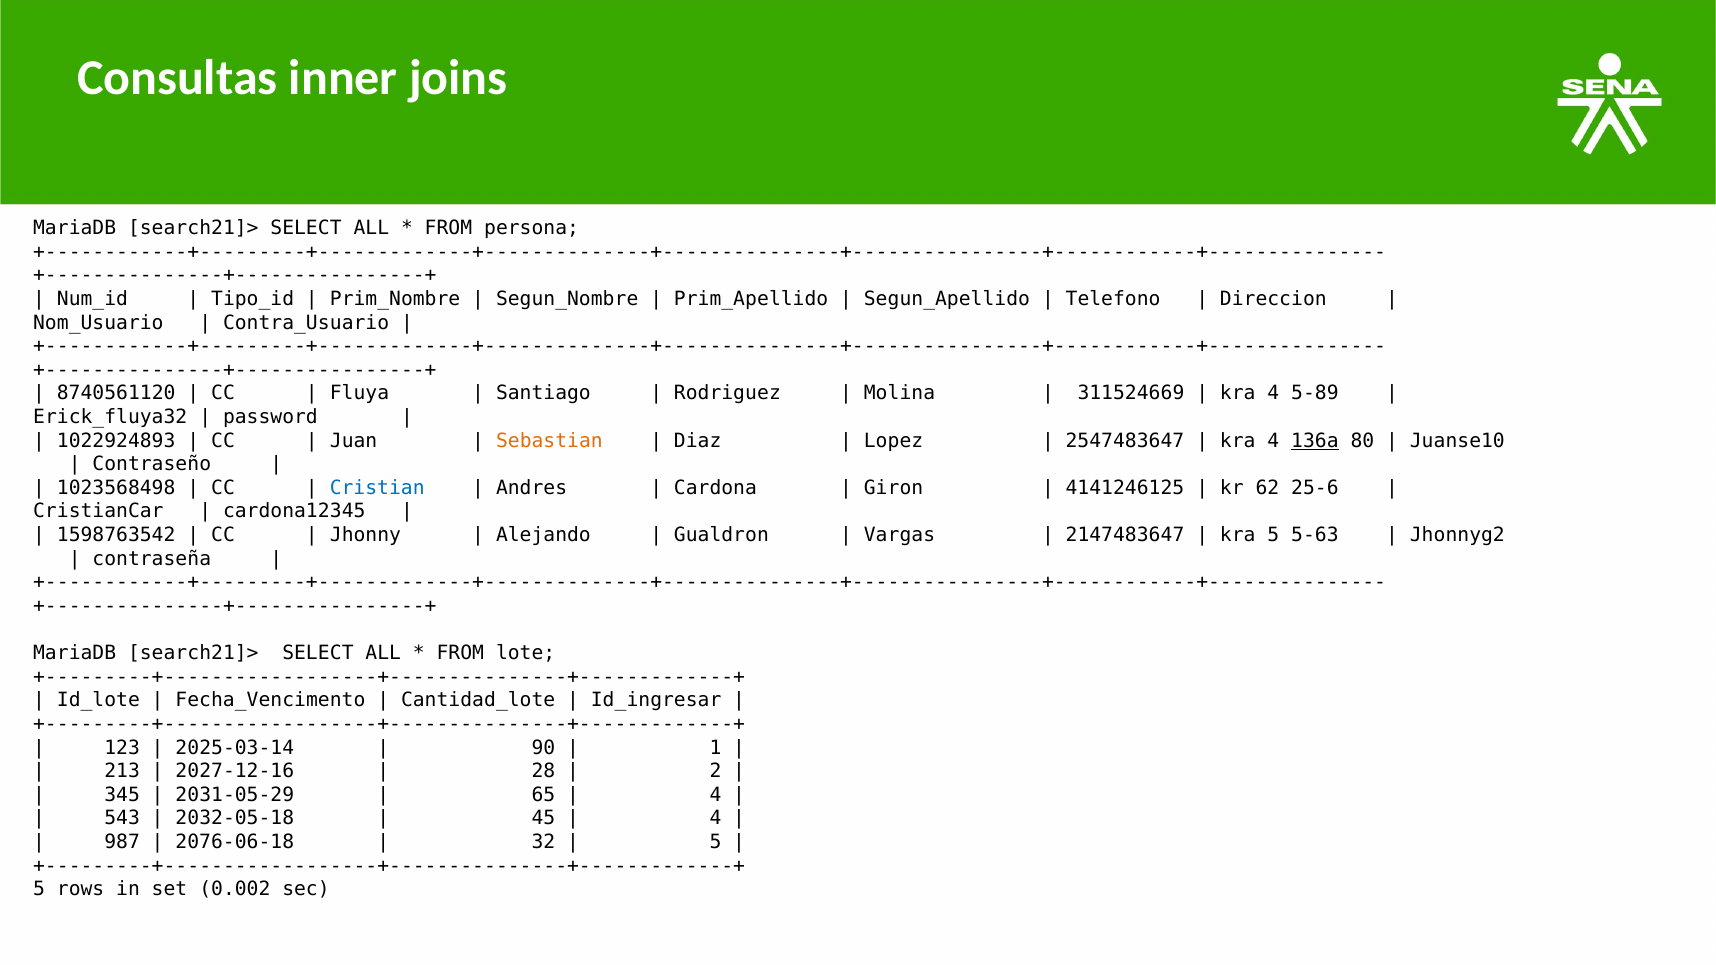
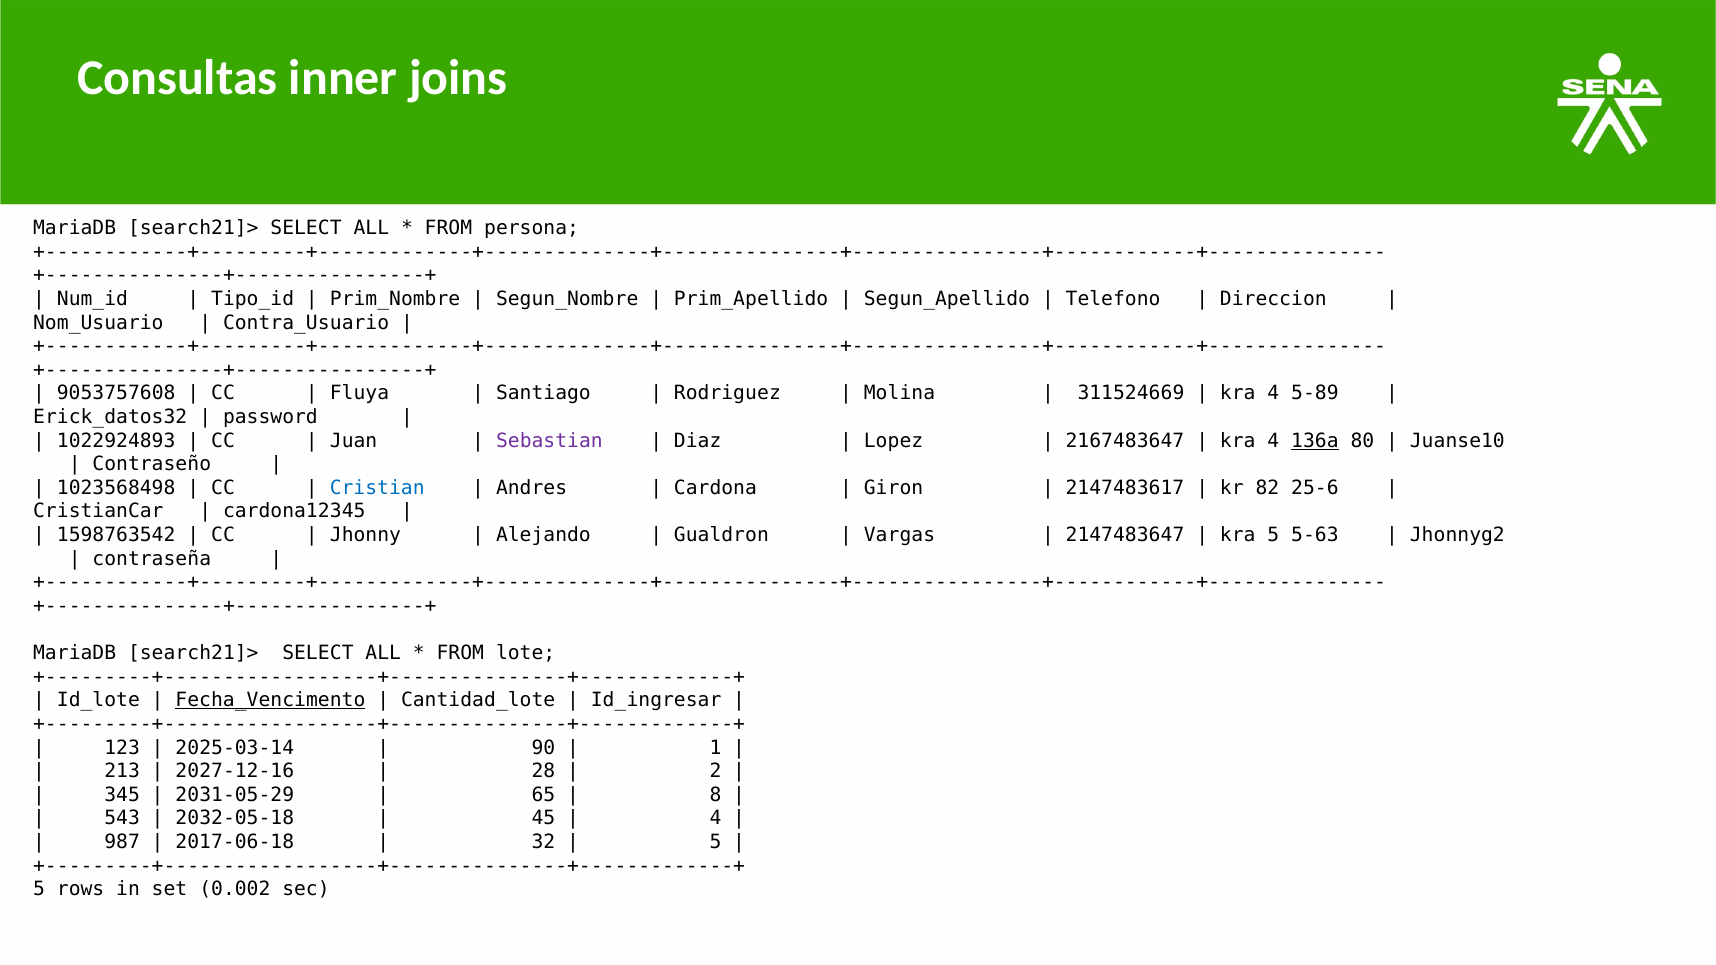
8740561120: 8740561120 -> 9053757608 (116, 394)
Erick_fluya32: Erick_fluya32 -> Erick_datos32 (110, 417)
Sebastian colour: orange -> purple (549, 441)
2547483647: 2547483647 -> 2167483647 (1125, 441)
4141246125: 4141246125 -> 2147483617 (1125, 488)
62: 62 -> 82 (1267, 488)
Fecha_Vencimento underline: none -> present (270, 700)
4: 4 -> 8 (716, 795)
2076-06-18: 2076-06-18 -> 2017-06-18 (235, 842)
